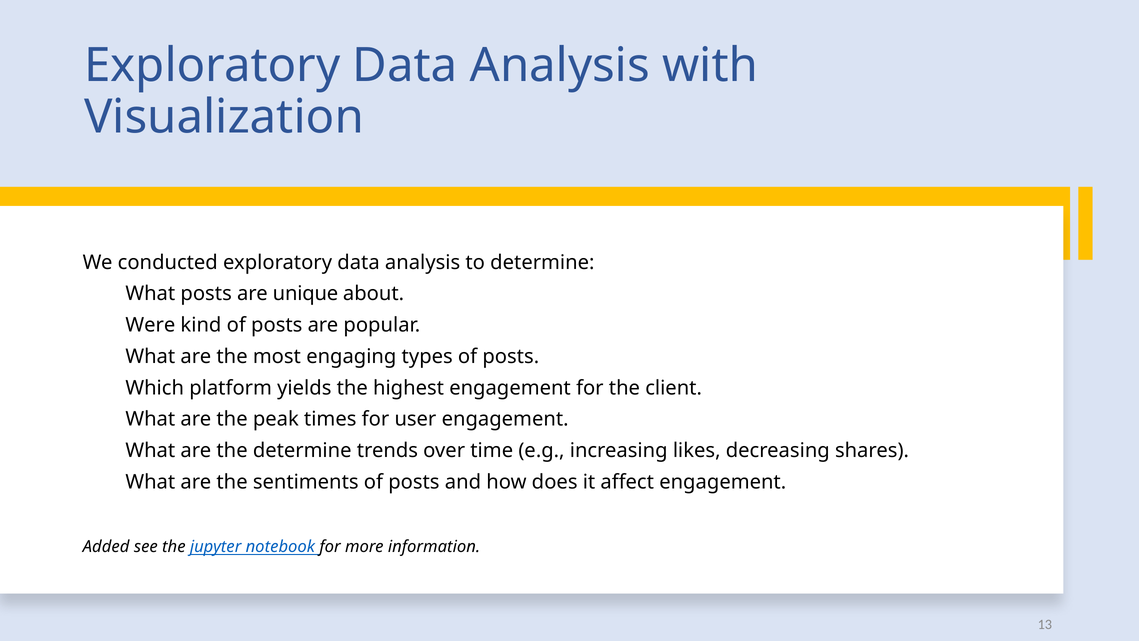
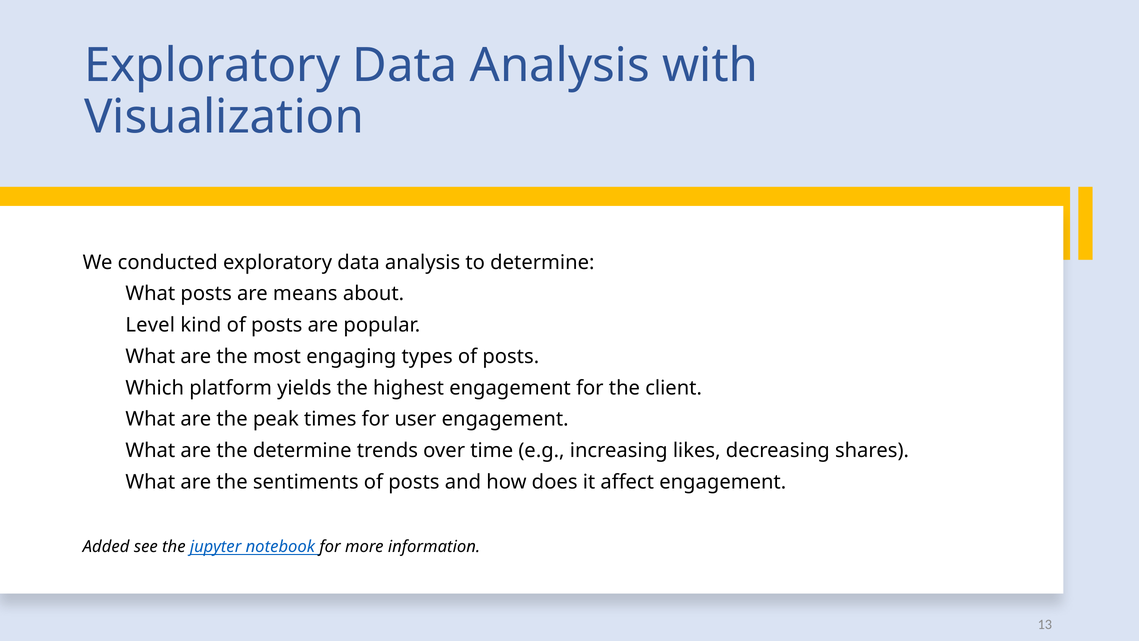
unique: unique -> means (305, 294)
Were: Were -> Level (150, 325)
